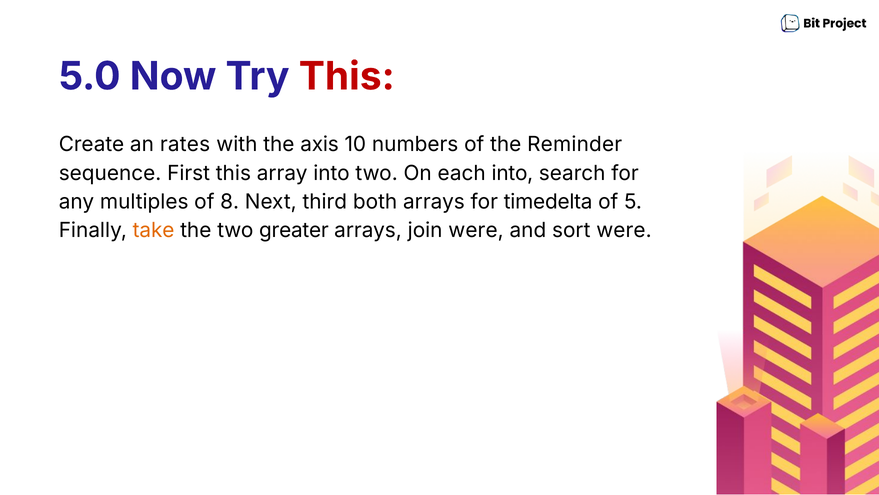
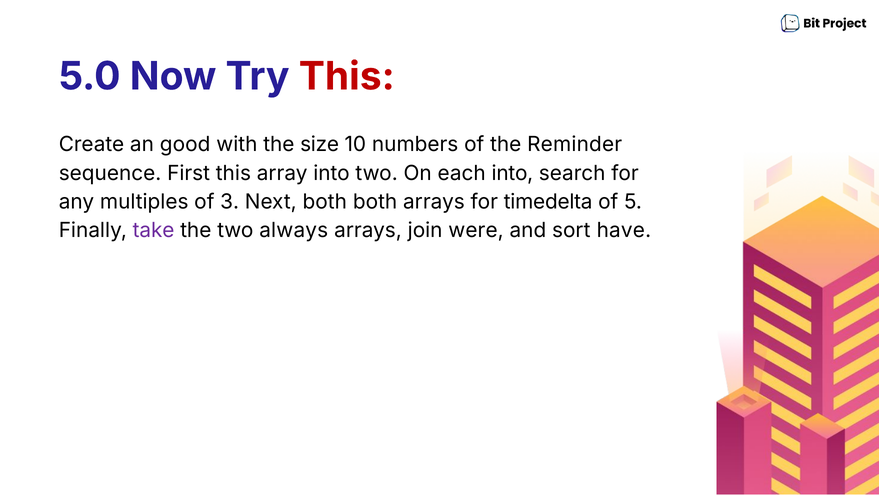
rates: rates -> good (185, 144)
axis: axis -> size (320, 144)
8: 8 -> 3 (230, 202)
Next third: third -> both (325, 202)
take colour: orange -> purple (154, 230)
greater: greater -> always (294, 230)
sort were: were -> have (624, 230)
